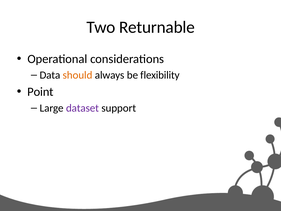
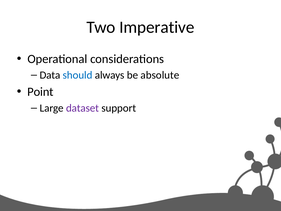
Returnable: Returnable -> Imperative (157, 27)
should colour: orange -> blue (78, 75)
flexibility: flexibility -> absolute (160, 75)
